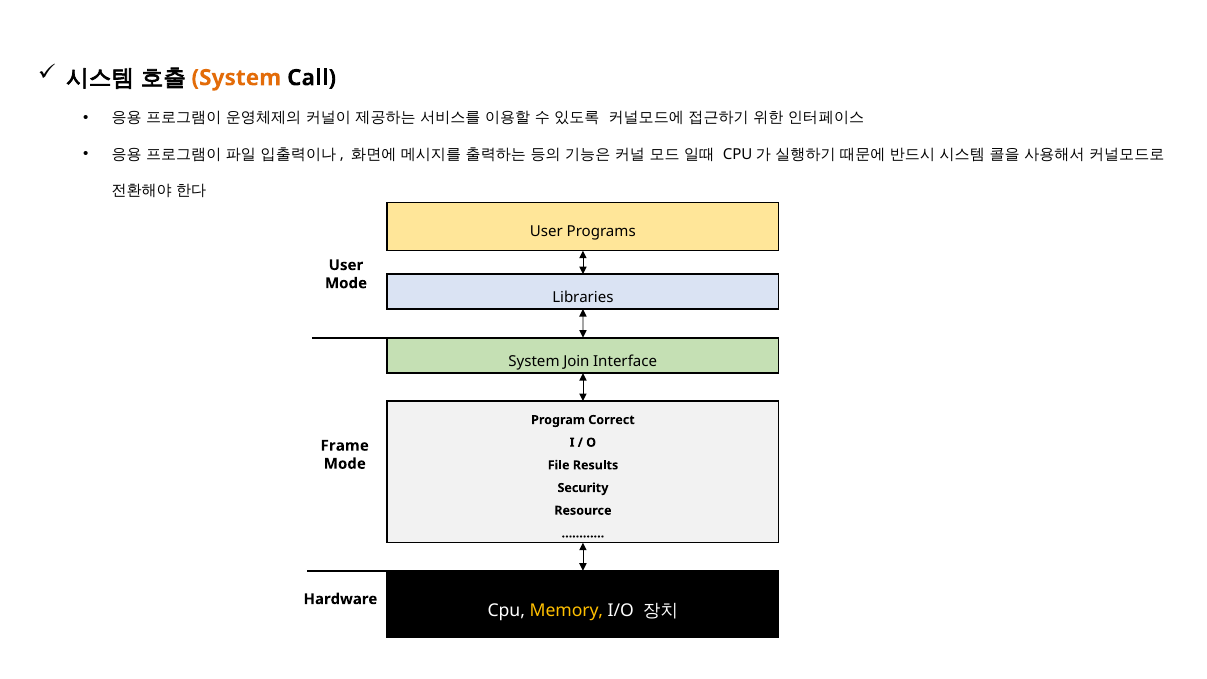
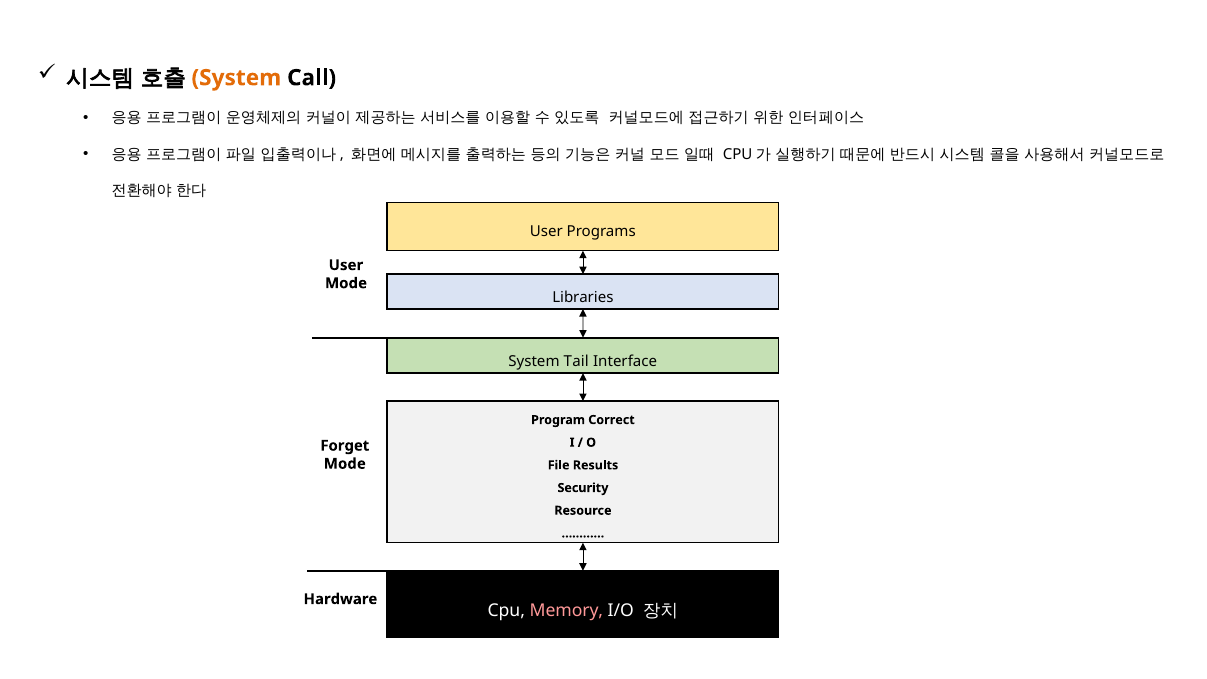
Join: Join -> Tail (576, 361)
Frame: Frame -> Forget (345, 446)
Memory colour: yellow -> pink (566, 611)
